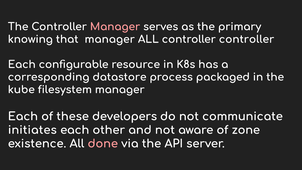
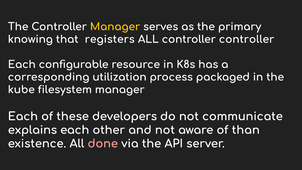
Manager colour: pink -> yellow (115, 27)
that manager: manager -> registers (110, 39)
datastore: datastore -> utilization (120, 77)
initiates: initiates -> explains (32, 130)
zone: zone -> than (246, 130)
